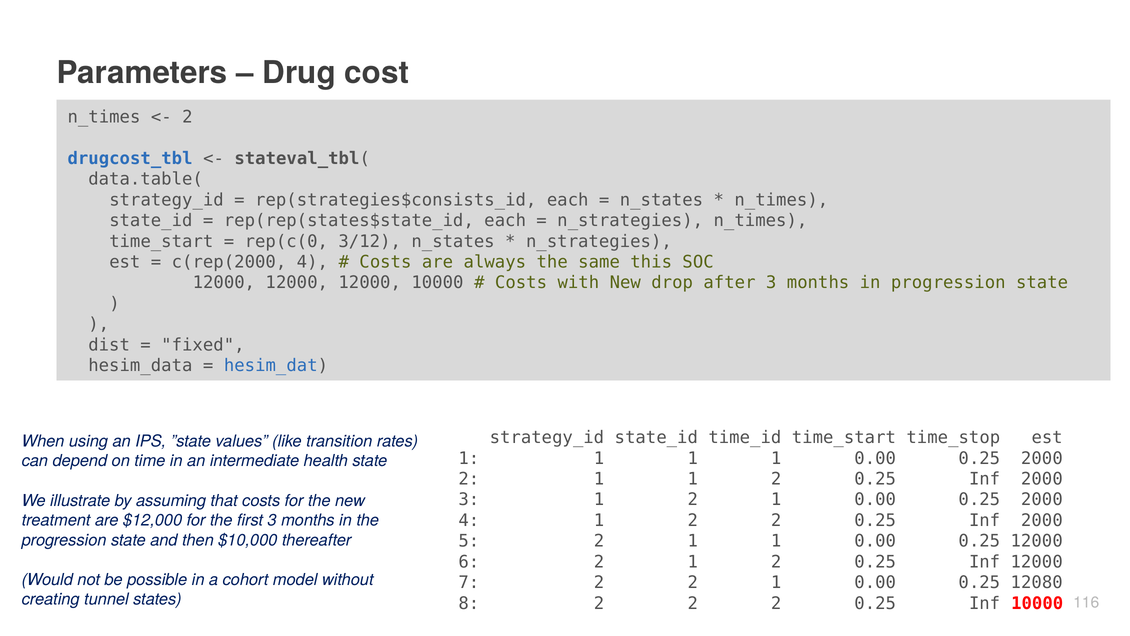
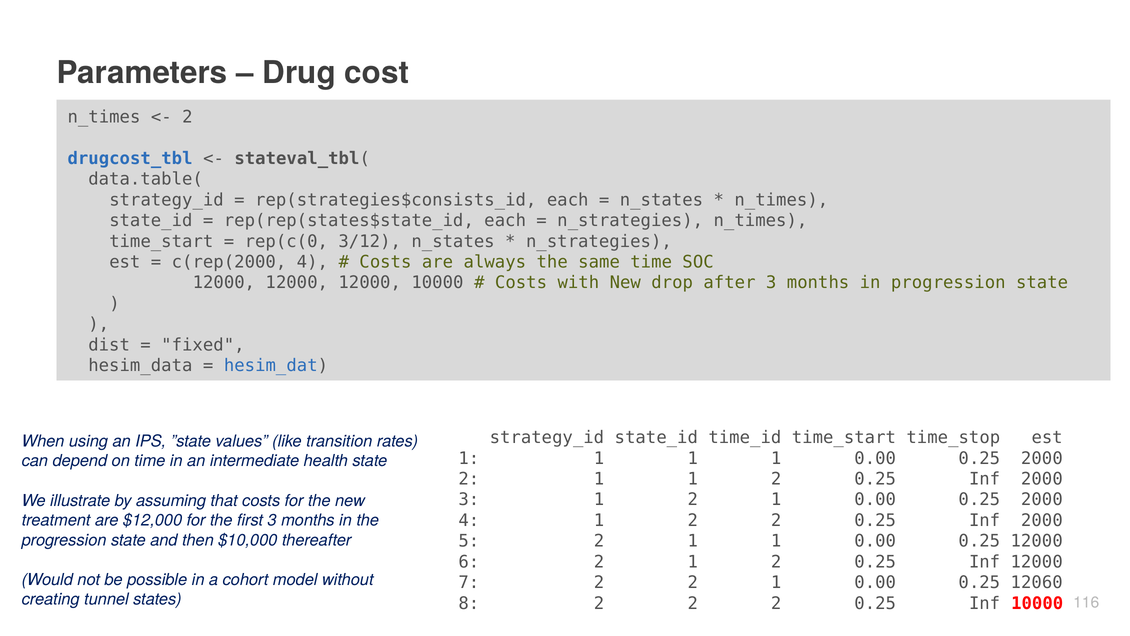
same this: this -> time (651, 262)
12080: 12080 -> 12060 (1037, 582)
